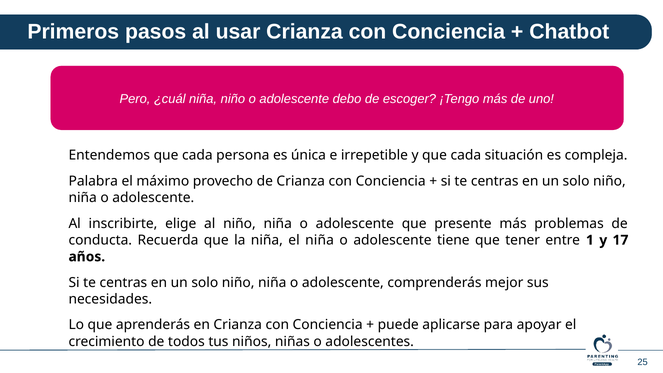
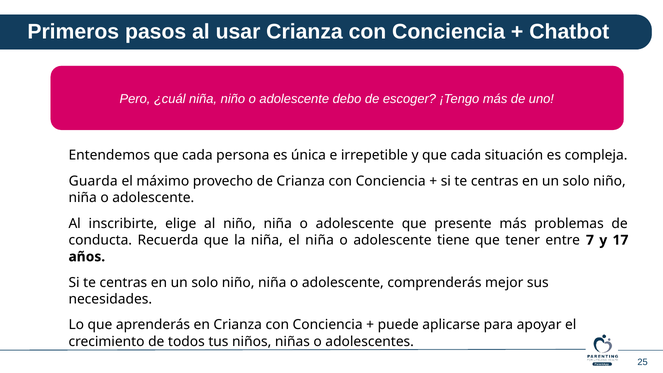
Palabra: Palabra -> Guarda (93, 181)
1: 1 -> 7 (590, 240)
